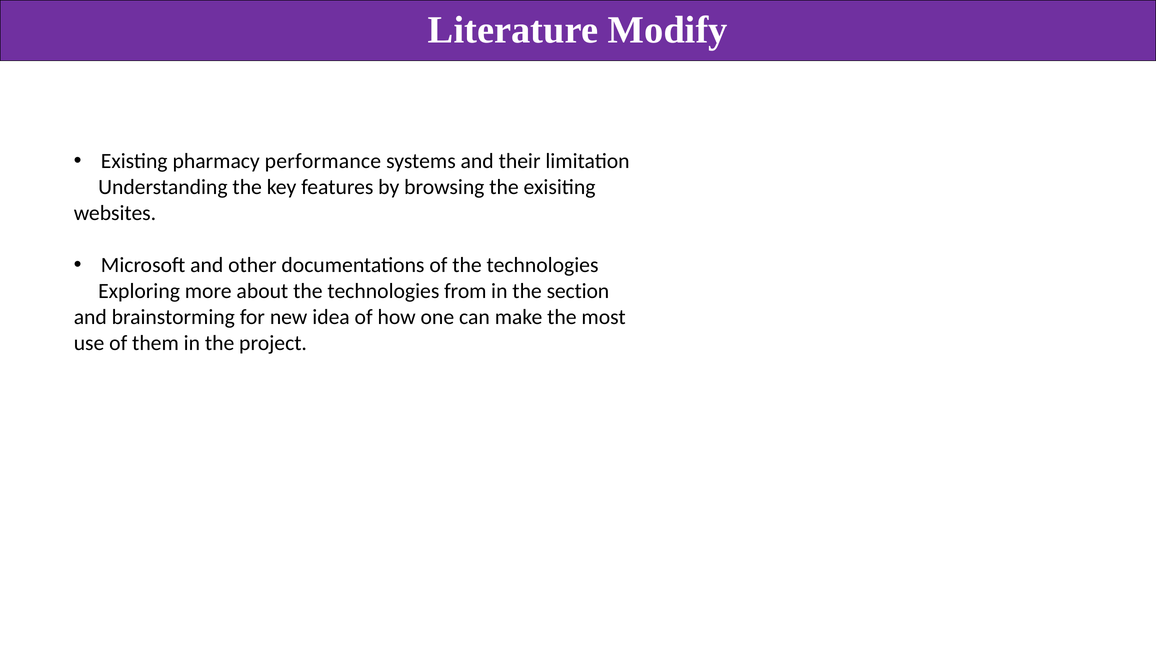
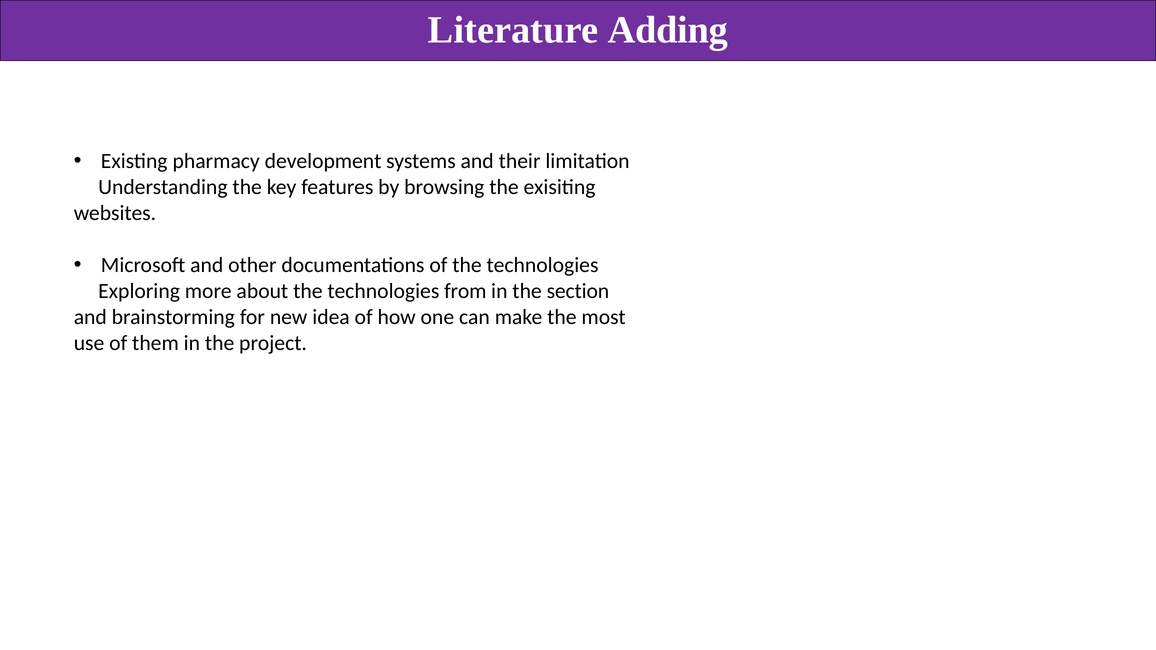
Modify: Modify -> Adding (668, 30)
performance: performance -> development (323, 161)
